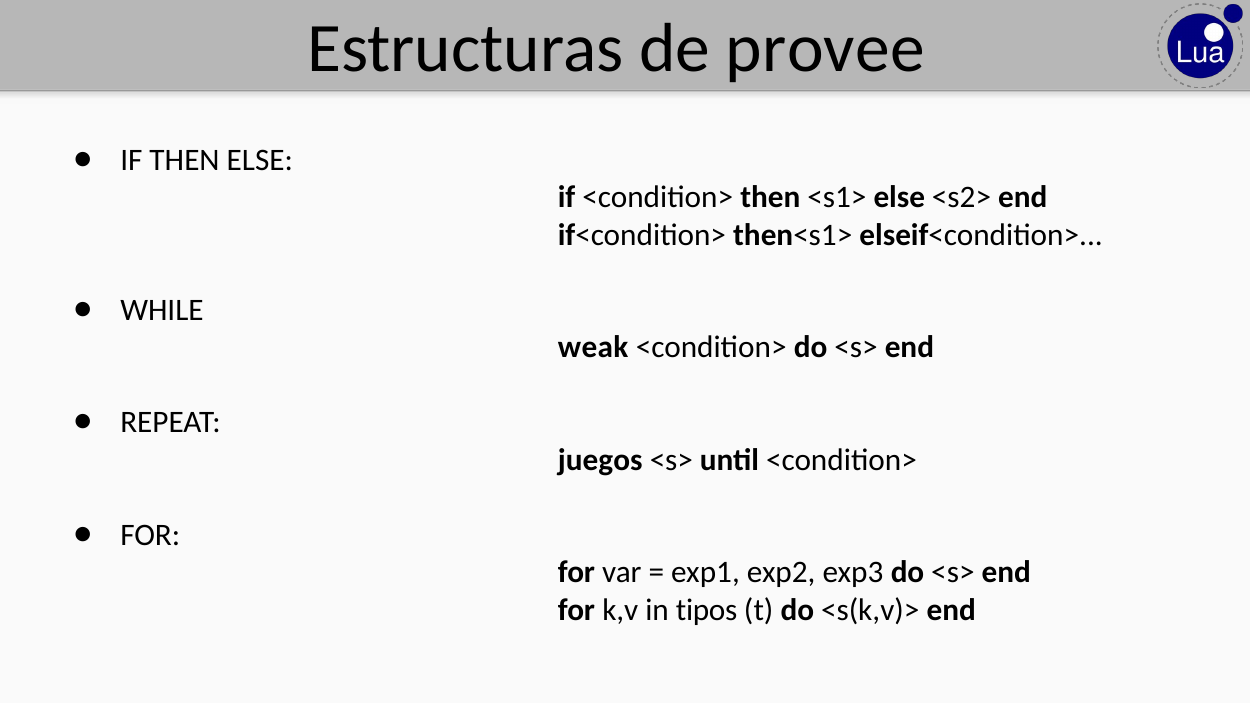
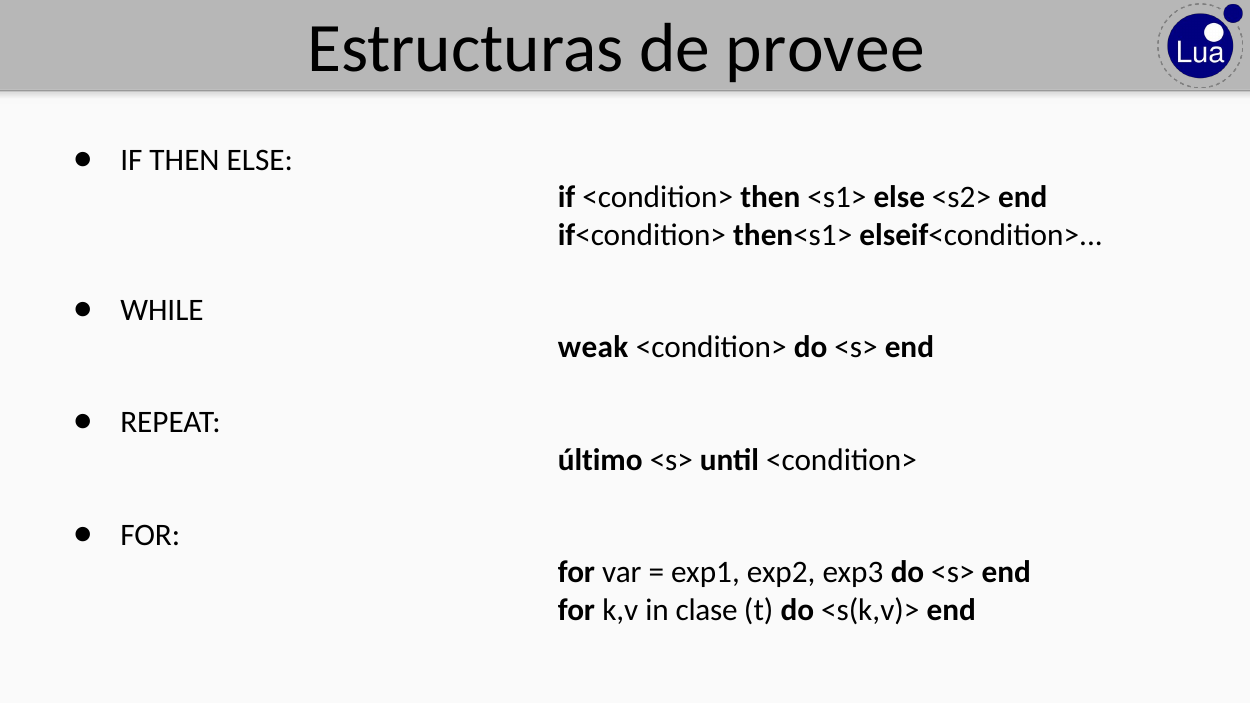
juegos: juegos -> último (600, 460)
tipos: tipos -> clase (707, 610)
